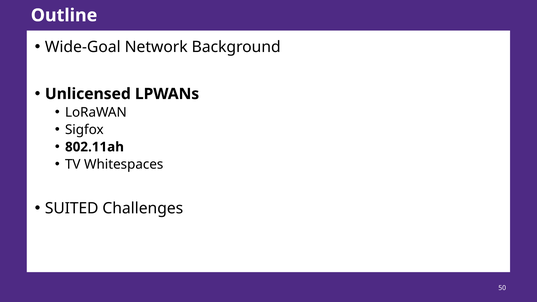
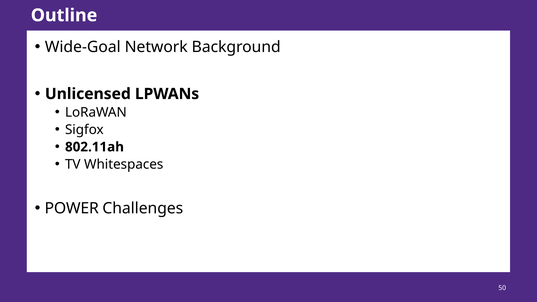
SUITED: SUITED -> POWER (72, 208)
